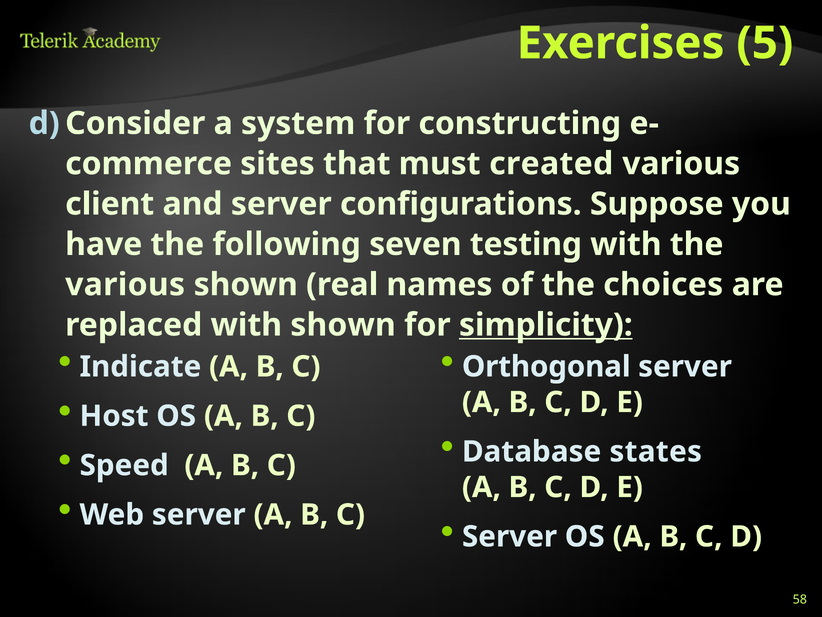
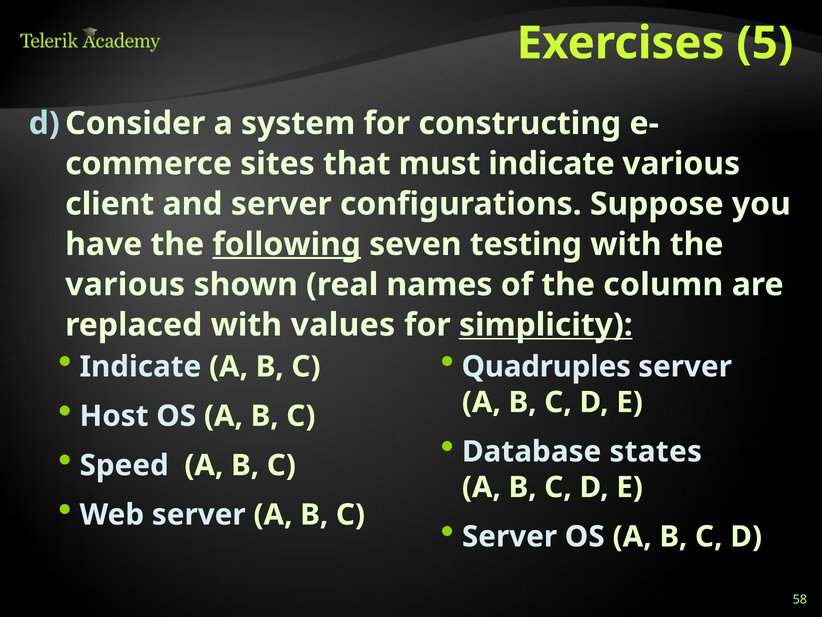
must created: created -> indicate (552, 164)
following underline: none -> present (287, 244)
choices: choices -> column (663, 284)
with shown: shown -> values (343, 325)
Orthogonal: Orthogonal -> Quadruples (546, 366)
